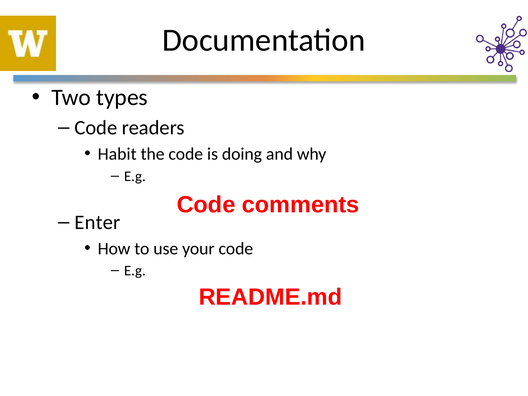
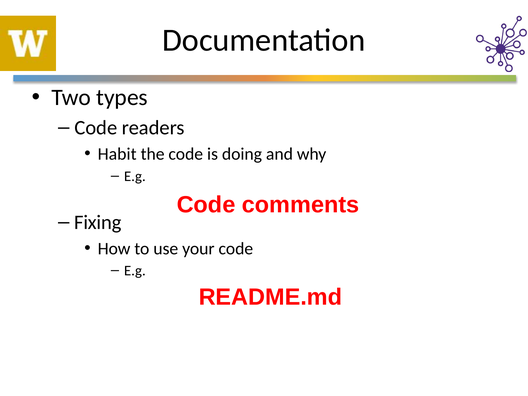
Enter: Enter -> Fixing (98, 222)
